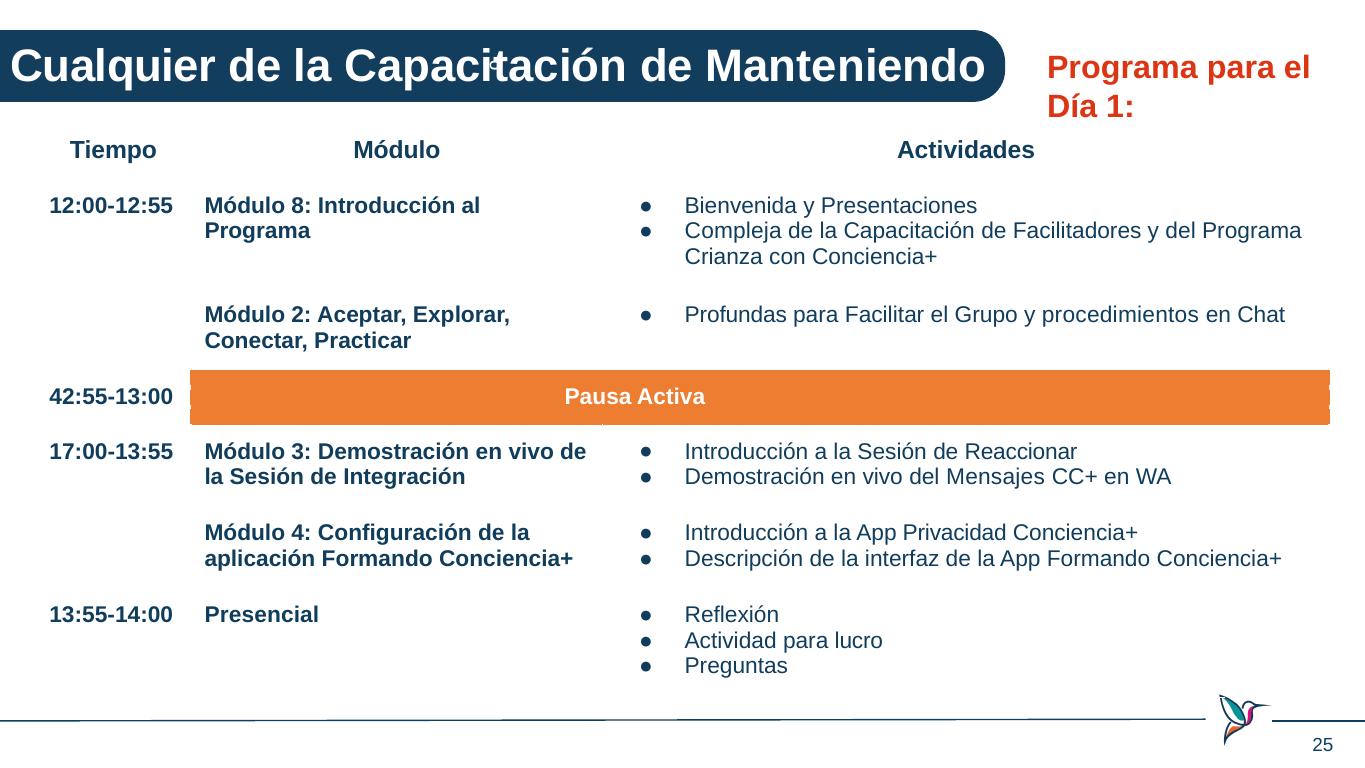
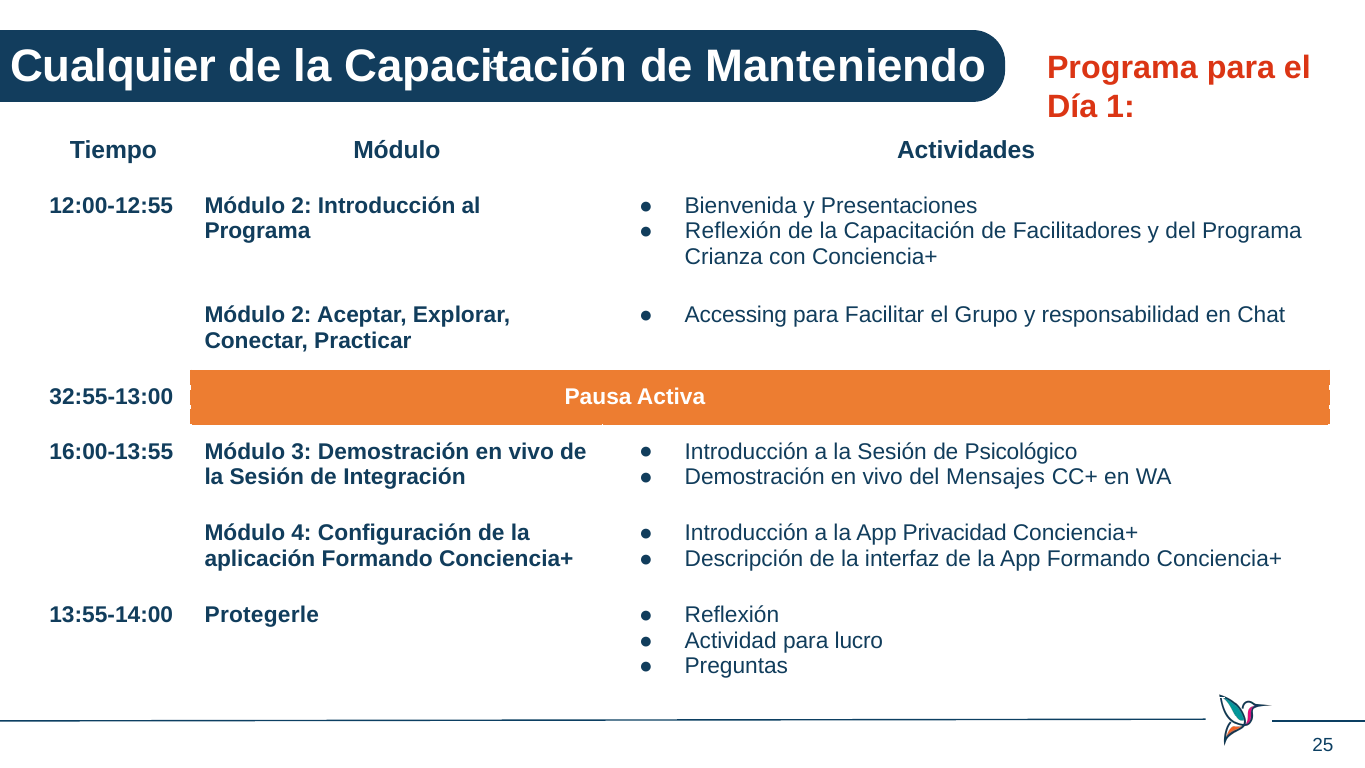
12:00-12:55 Módulo 8: 8 -> 2 (302, 206)
Compleja: Compleja -> Reflexión (733, 231)
Profundas: Profundas -> Accessing (736, 315)
procedimientos: procedimientos -> responsabilidad (1121, 315)
42:55-13:00: 42:55-13:00 -> 32:55-13:00 (111, 397)
17:00-13:55: 17:00-13:55 -> 16:00-13:55 (111, 451)
Reaccionar: Reaccionar -> Psicológico (1021, 451)
Presencial: Presencial -> Protegerle (262, 615)
